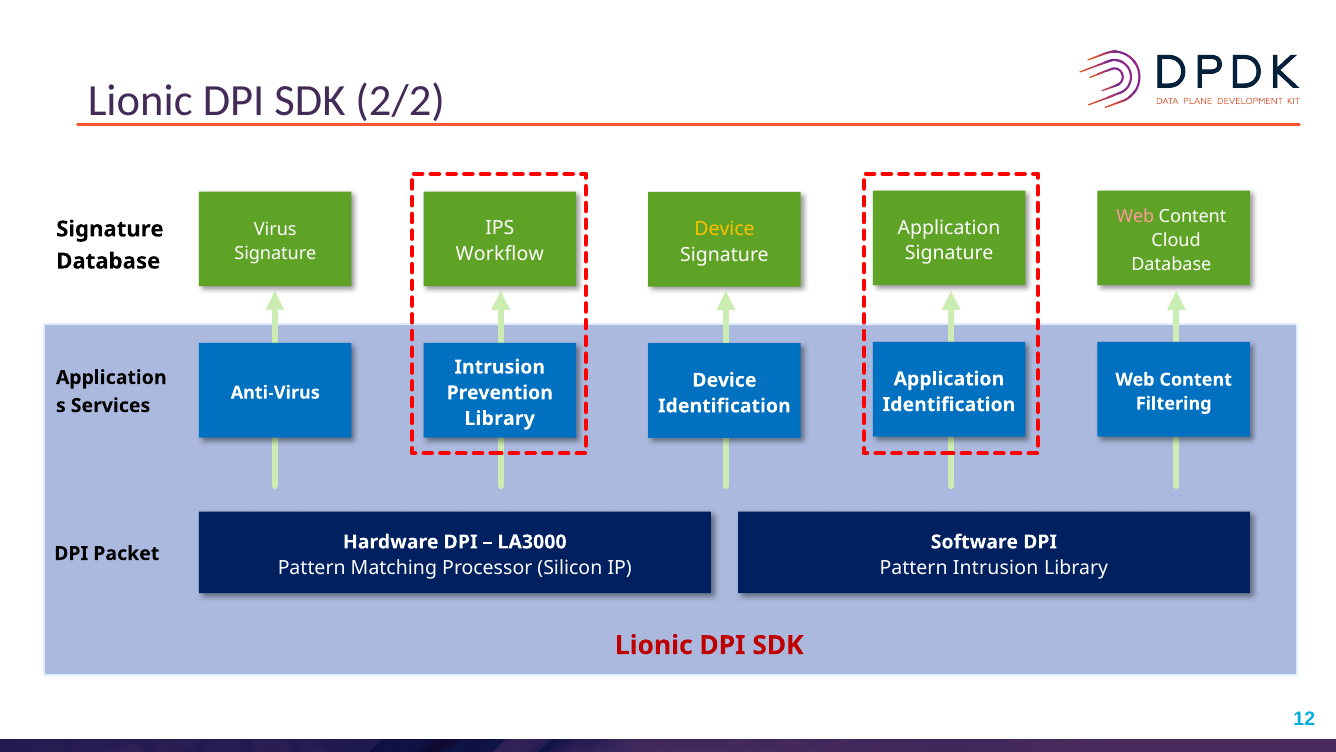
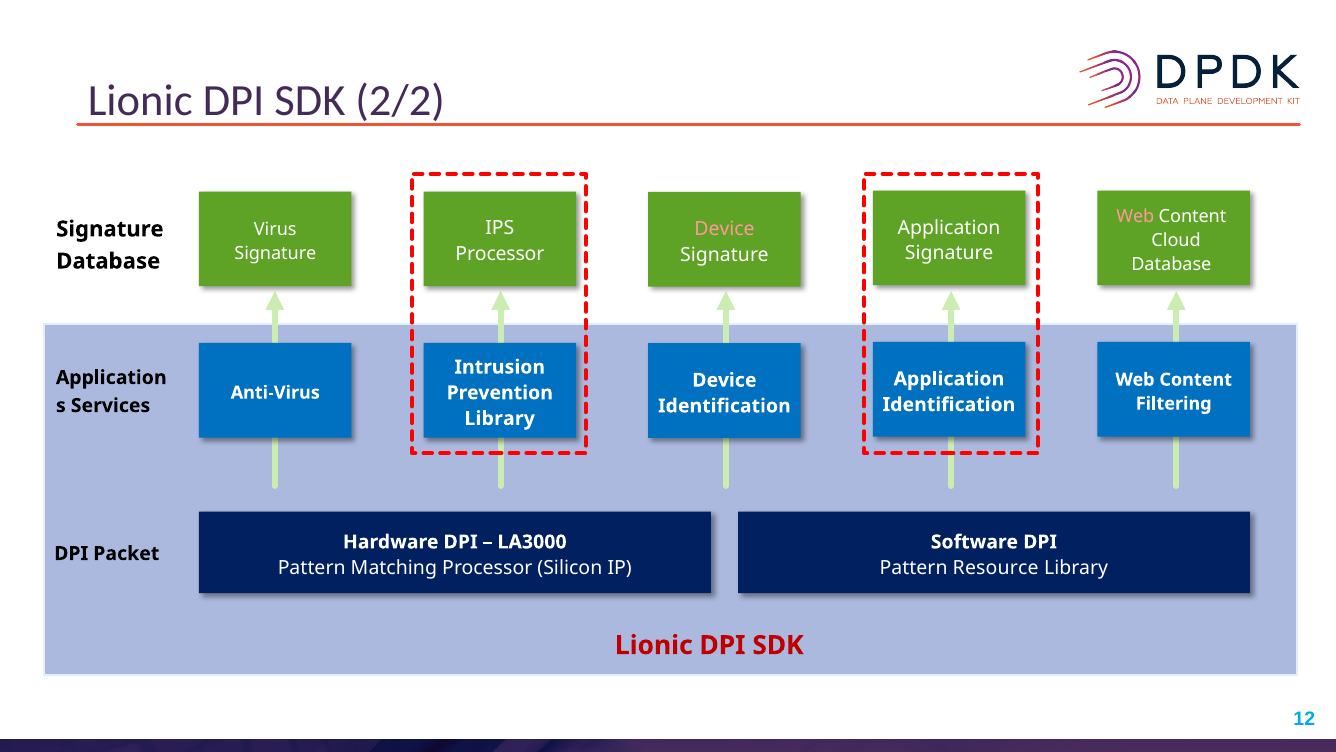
Device colour: yellow -> pink (725, 229)
Workflow: Workflow -> Processor (500, 254)
Pattern Intrusion: Intrusion -> Resource (996, 567)
